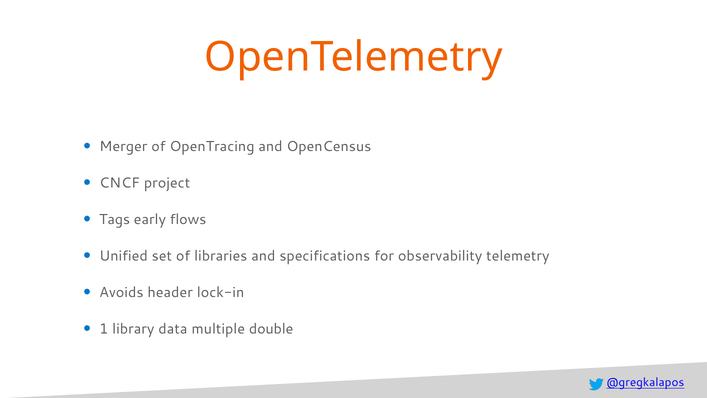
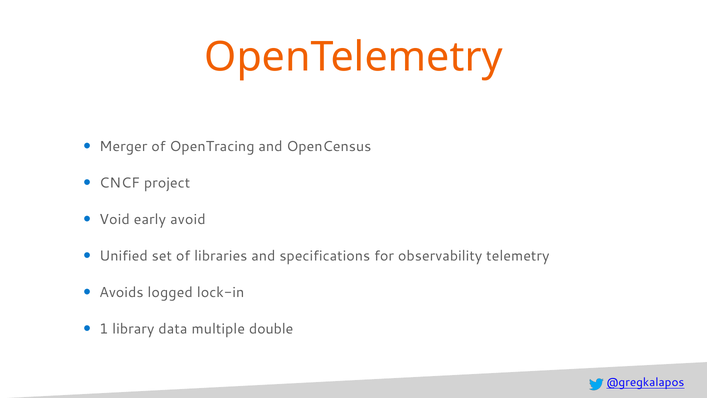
Tags: Tags -> Void (114, 219)
flows: flows -> avoid (188, 219)
header: header -> logged (170, 292)
